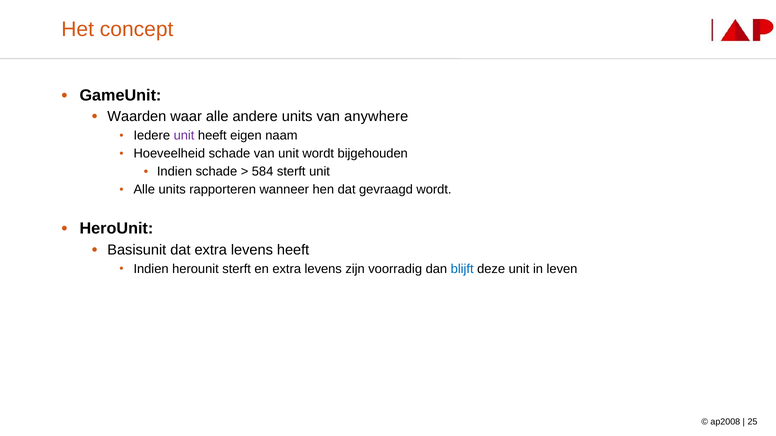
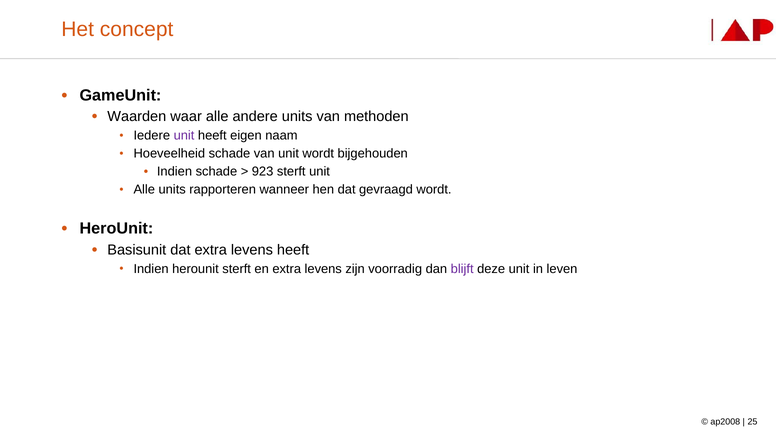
anywhere: anywhere -> methoden (376, 117)
584: 584 -> 923 (263, 172)
blijft colour: blue -> purple (462, 269)
